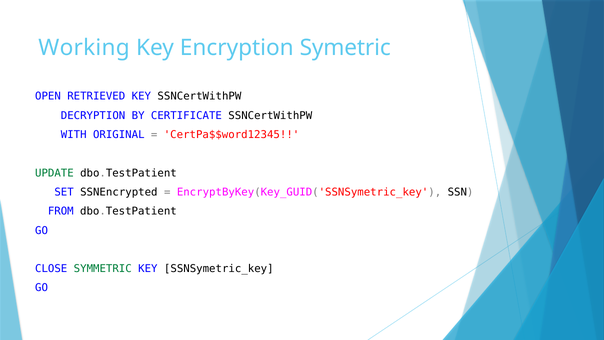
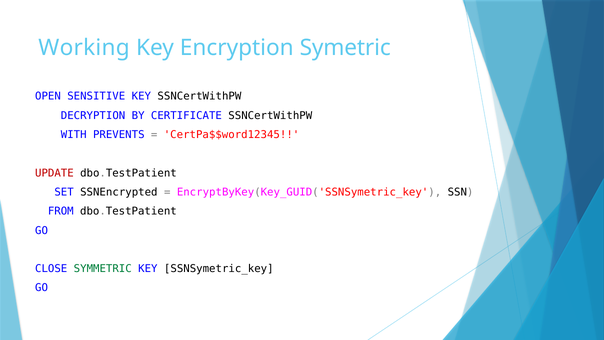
RETRIEVED: RETRIEVED -> SENSITIVE (96, 96)
ORIGINAL: ORIGINAL -> PREVENTS (119, 135)
UPDATE colour: green -> red (54, 173)
